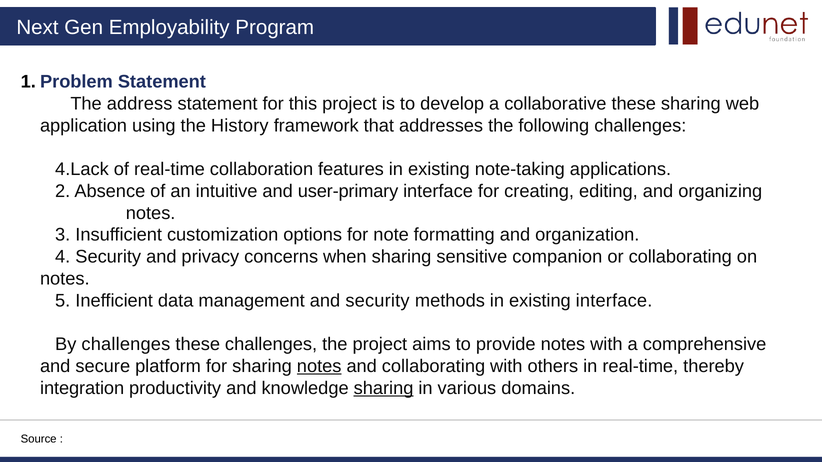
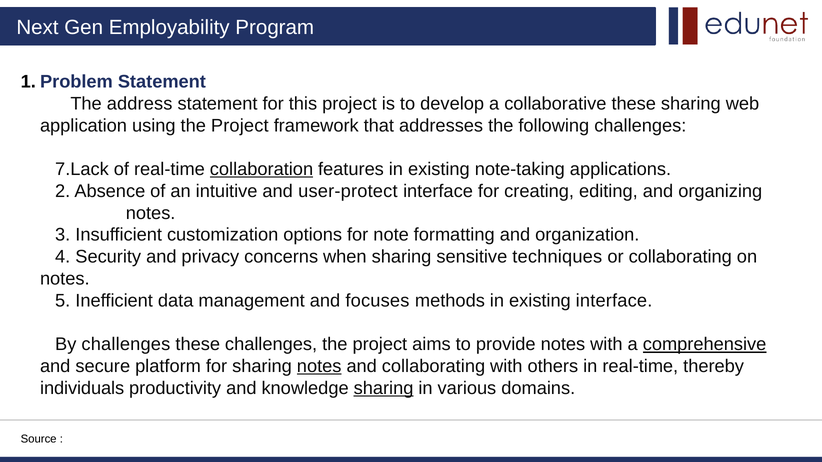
using the History: History -> Project (240, 126)
4.Lack: 4.Lack -> 7.Lack (82, 169)
collaboration underline: none -> present (261, 169)
user-primary: user-primary -> user-protect (348, 191)
companion: companion -> techniques (557, 257)
and security: security -> focuses (377, 301)
comprehensive underline: none -> present (705, 345)
integration: integration -> individuals (82, 389)
